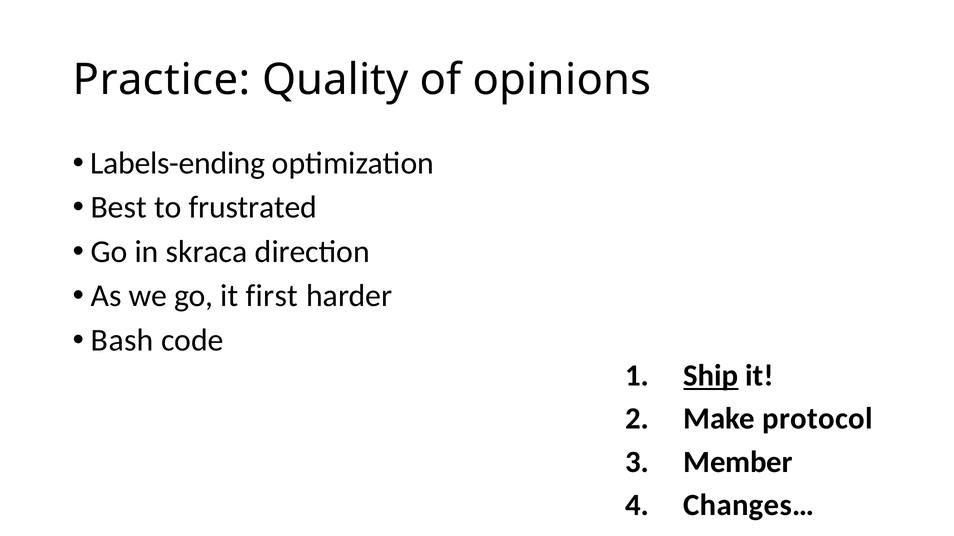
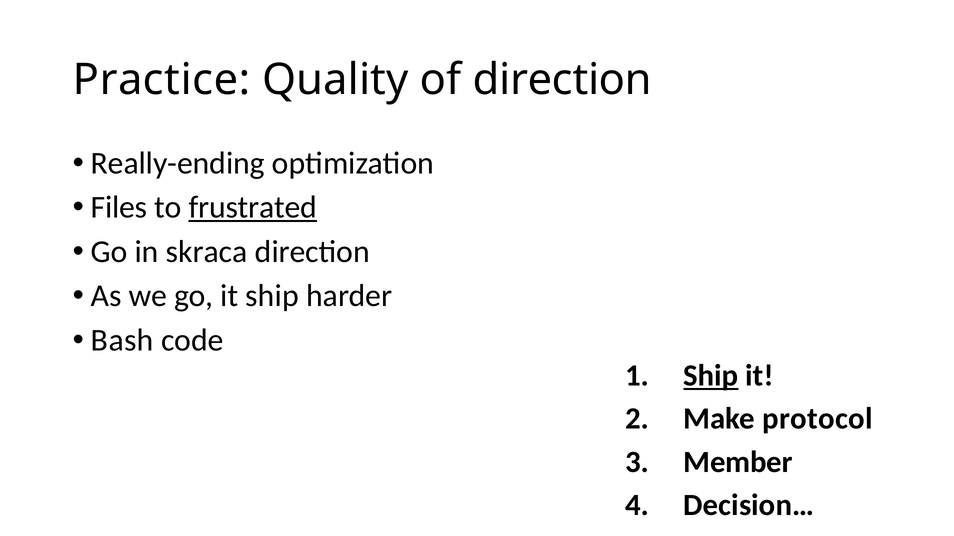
of opinions: opinions -> direction (562, 80)
Labels-ending: Labels-ending -> Really-ending (178, 163)
Best: Best -> Files (119, 208)
frustrated underline: none -> present (253, 208)
it first: first -> ship (272, 296)
Changes…: Changes… -> Decision… (749, 506)
